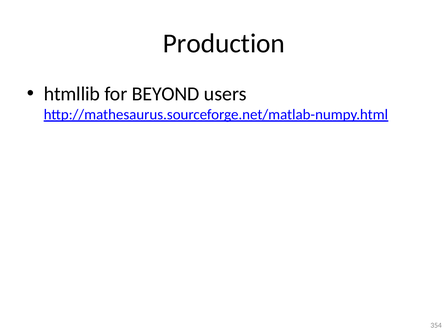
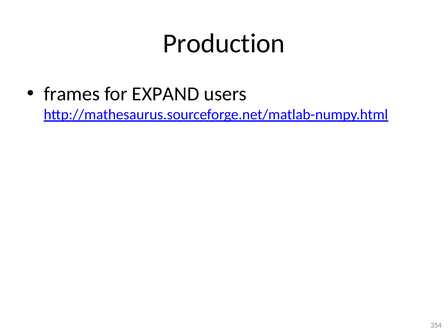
htmllib: htmllib -> frames (72, 94)
BEYOND: BEYOND -> EXPAND (166, 94)
